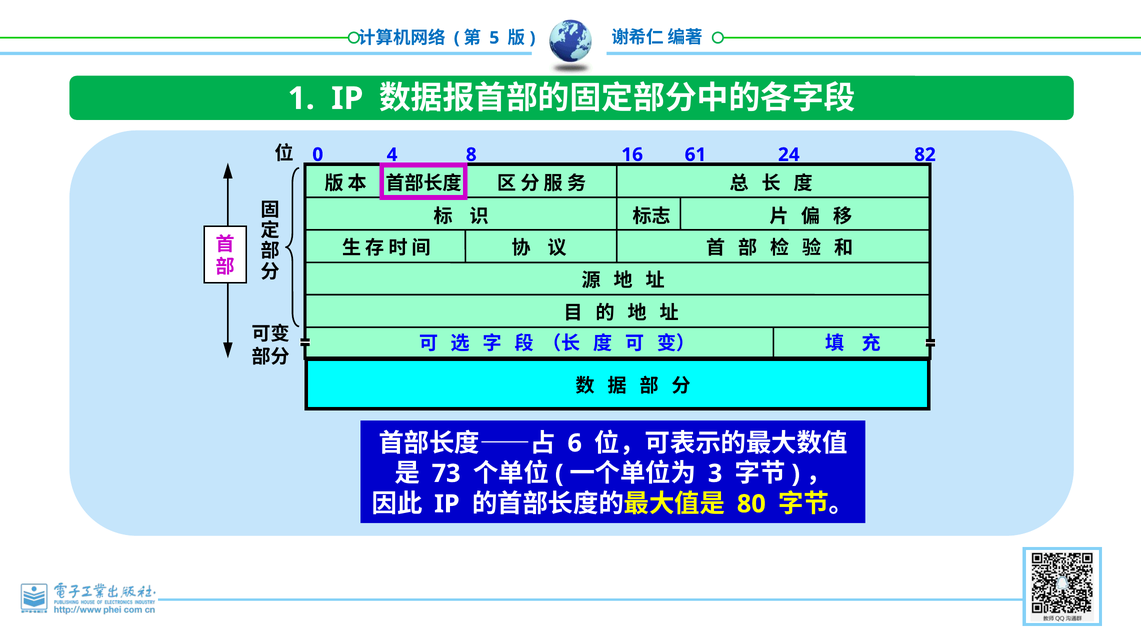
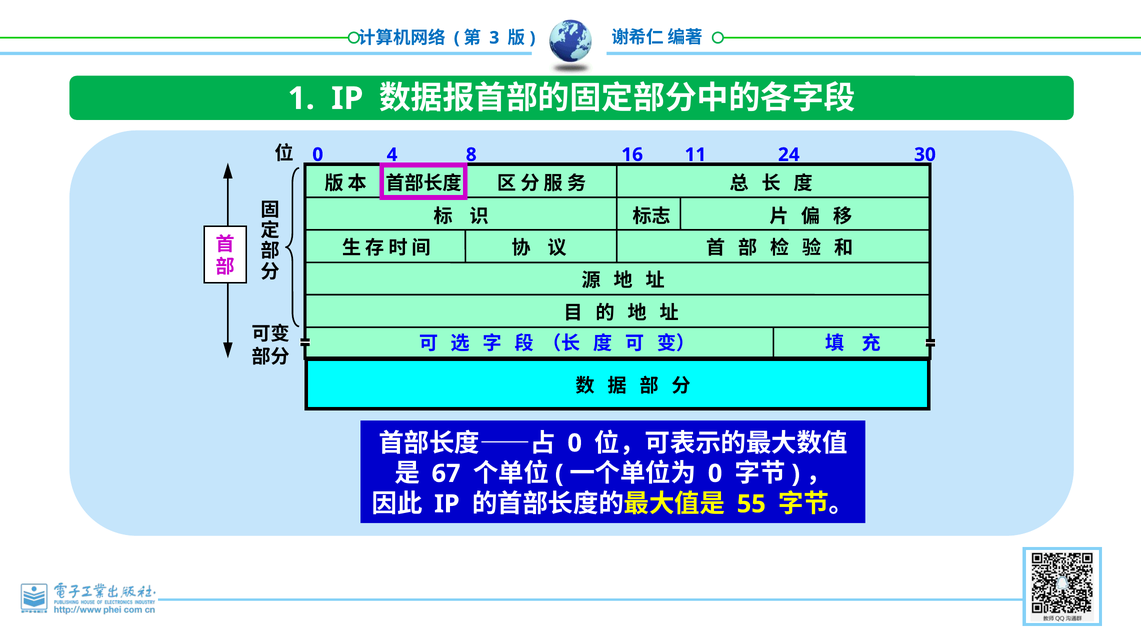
5: 5 -> 3 (494, 38)
61: 61 -> 11 (695, 155)
82: 82 -> 30 (925, 155)
6: 6 -> 0 (575, 443)
73: 73 -> 67 (446, 473)
3: 3 -> 0 (715, 473)
80: 80 -> 55 (751, 504)
